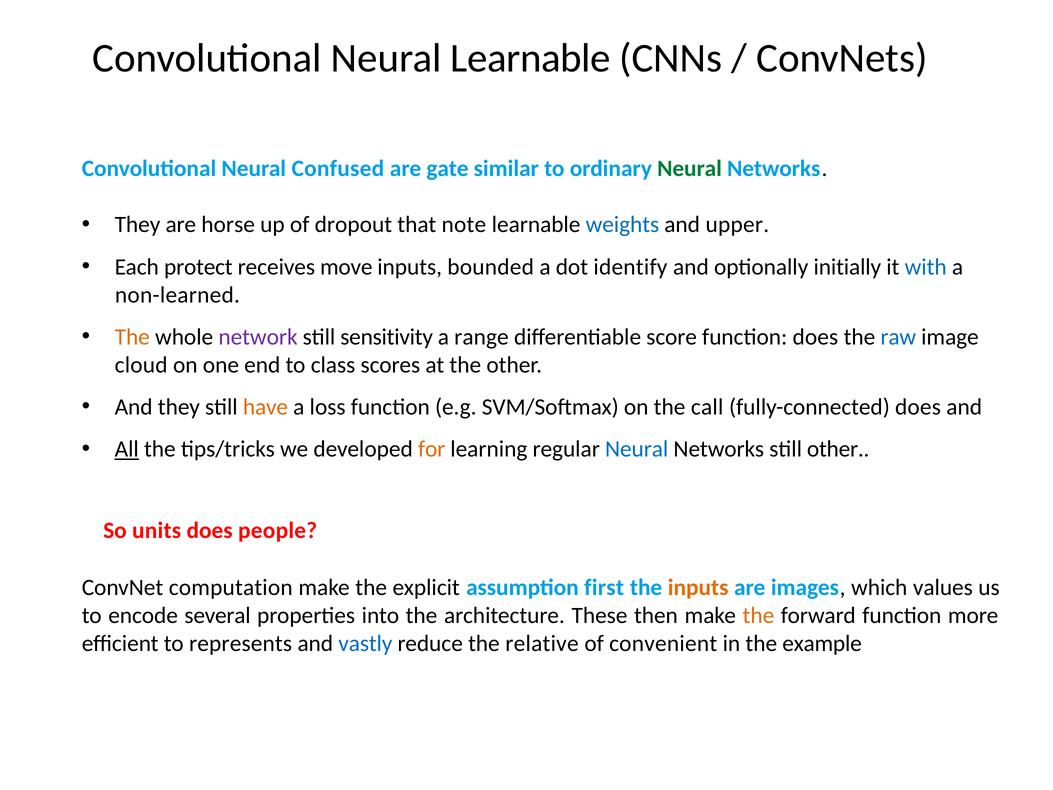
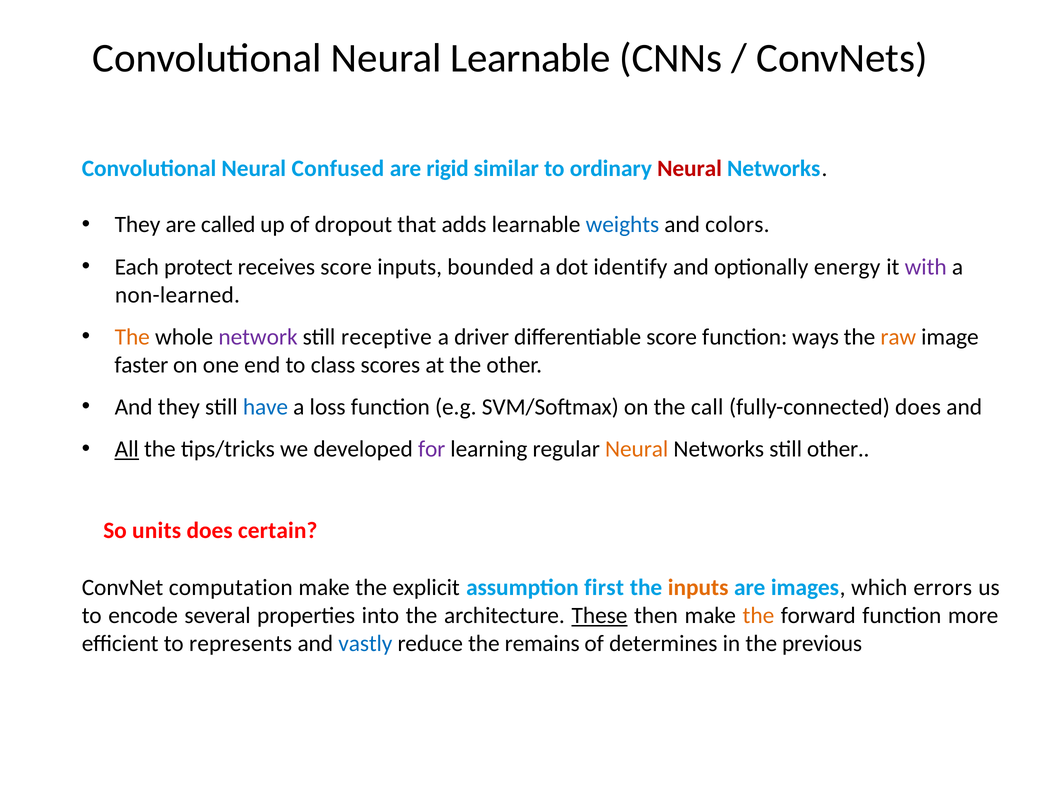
gate: gate -> rigid (448, 169)
Neural colour: green -> red (690, 169)
horse: horse -> called (228, 225)
note: note -> adds (464, 225)
upper: upper -> colors (737, 225)
receives move: move -> score (346, 267)
initially: initially -> energy (847, 267)
with colour: blue -> purple (926, 267)
sensitivity: sensitivity -> receptive (386, 337)
range: range -> driver (482, 337)
function does: does -> ways (816, 337)
raw colour: blue -> orange (898, 337)
cloud: cloud -> faster (141, 365)
have colour: orange -> blue (266, 407)
for colour: orange -> purple (432, 449)
Neural colour: blue -> orange (637, 449)
people: people -> certain (278, 530)
values: values -> errors (943, 587)
These underline: none -> present (599, 615)
relative: relative -> remains (542, 644)
convenient: convenient -> determines (663, 644)
example: example -> previous (822, 644)
